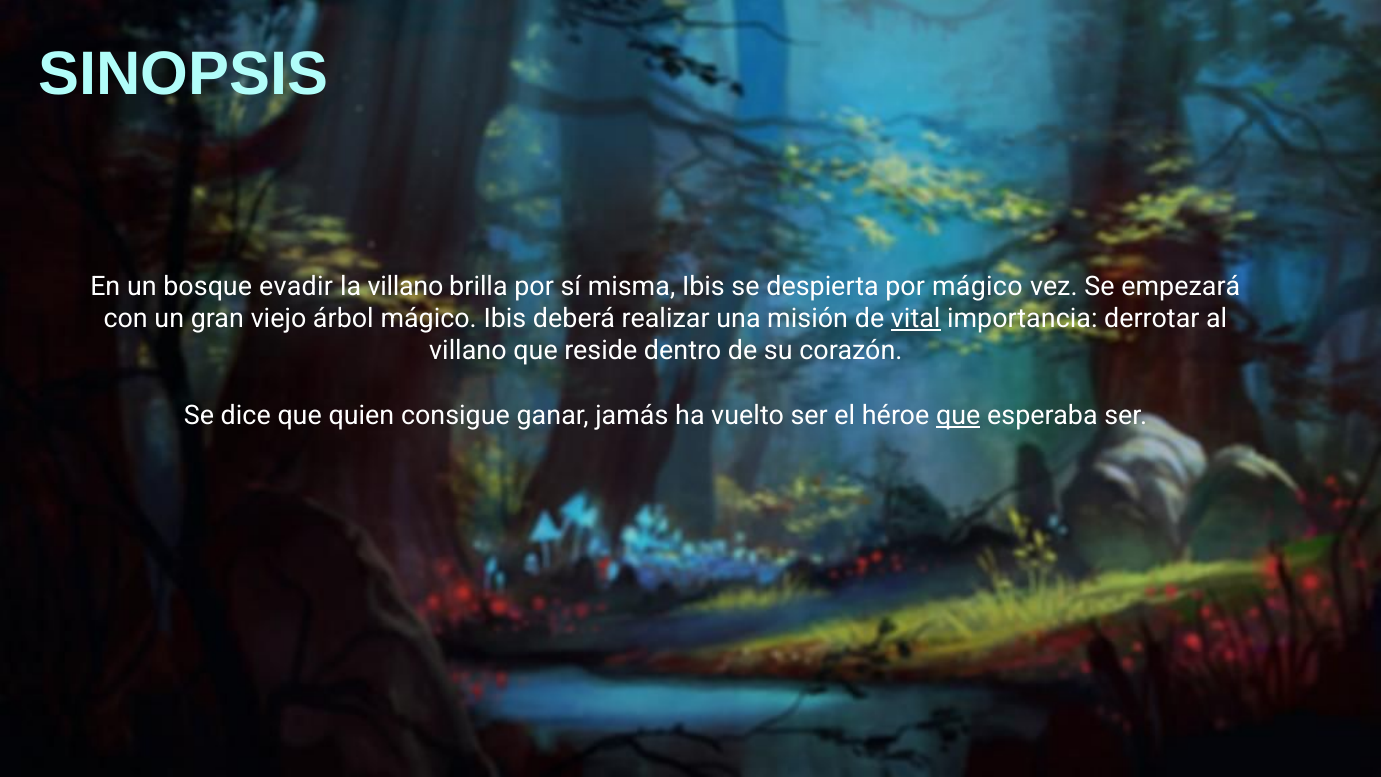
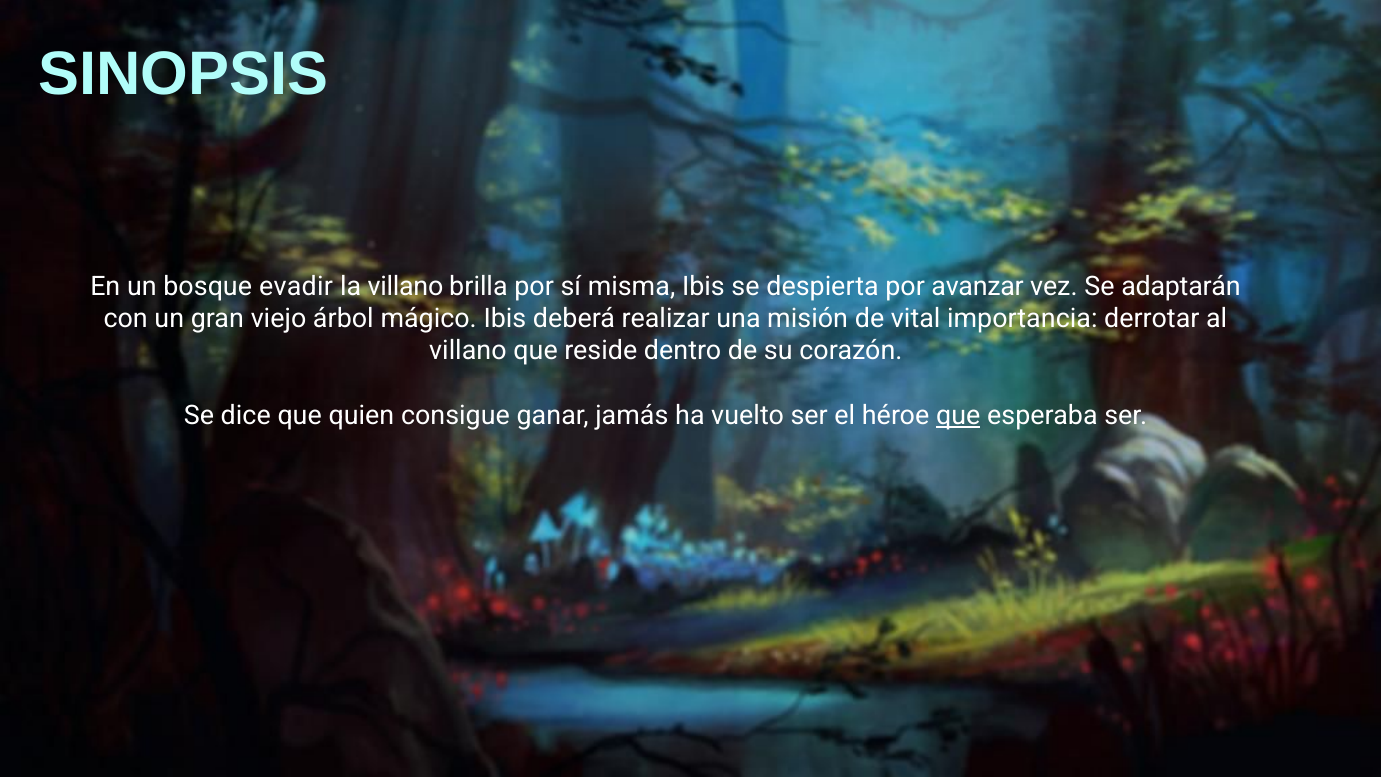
por mágico: mágico -> avanzar (978, 286)
empezará: empezará -> adaptarán (1181, 286)
vital underline: present -> none (916, 318)
